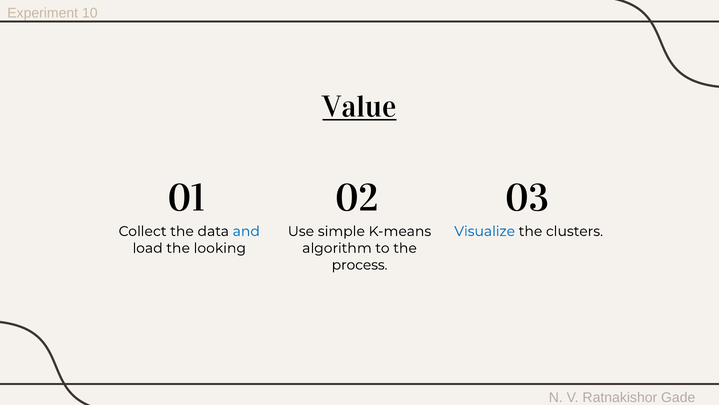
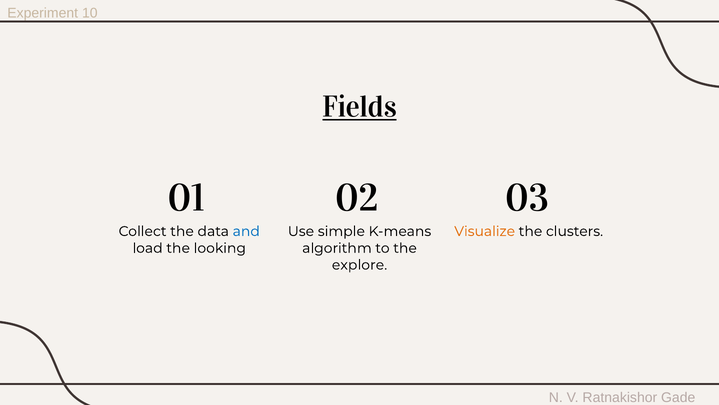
Value: Value -> Fields (360, 107)
Visualize colour: blue -> orange (485, 231)
process: process -> explore (360, 265)
